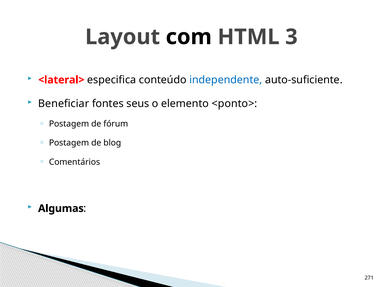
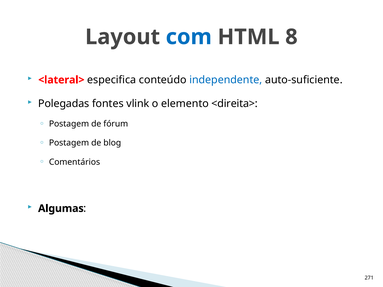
com colour: black -> blue (189, 37)
3: 3 -> 8 (291, 37)
Beneficiar: Beneficiar -> Polegadas (64, 104)
seus: seus -> vlink (138, 104)
<ponto>: <ponto> -> <direita> (235, 104)
